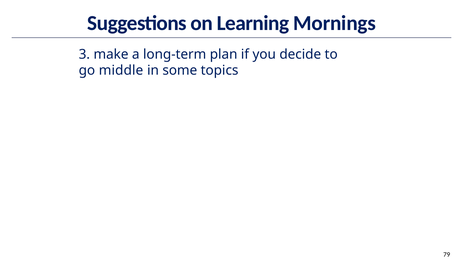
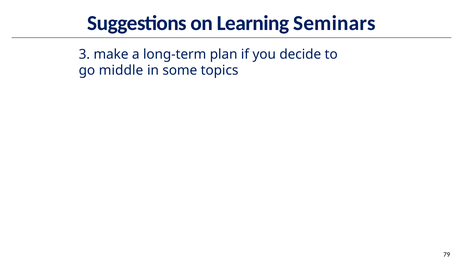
Mornings: Mornings -> Seminars (334, 23)
